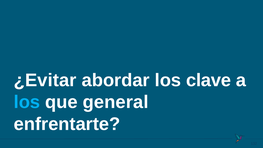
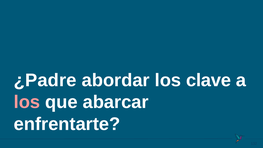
¿Evitar: ¿Evitar -> ¿Padre (45, 80)
los colour: light blue -> pink (27, 102)
general: general -> abarcar (116, 102)
